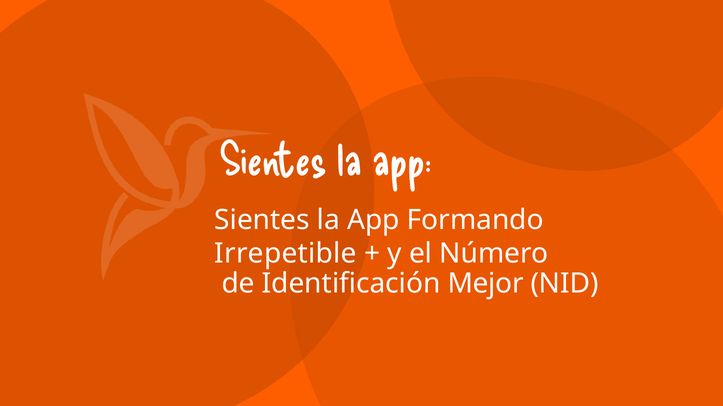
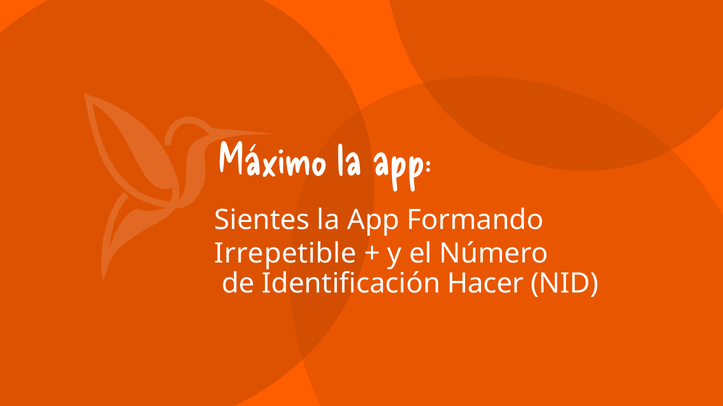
Sientes: Sientes -> Máximo (273, 161)
Mejor: Mejor -> Hacer (486, 284)
